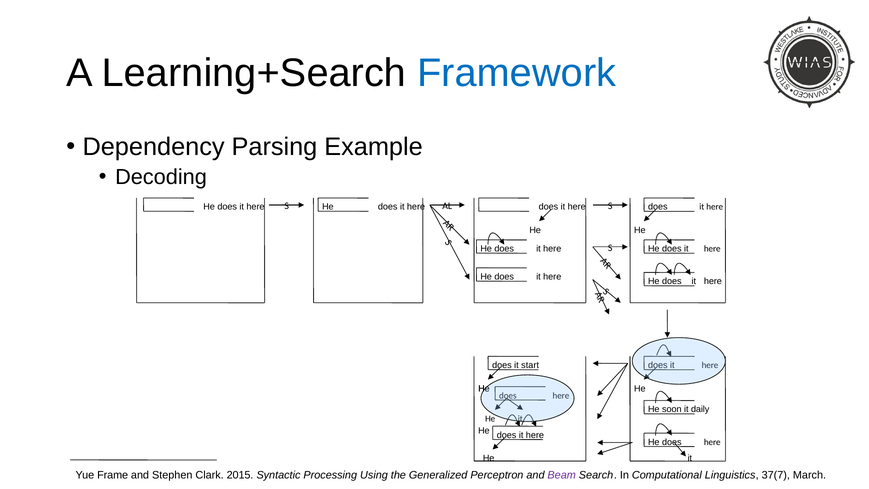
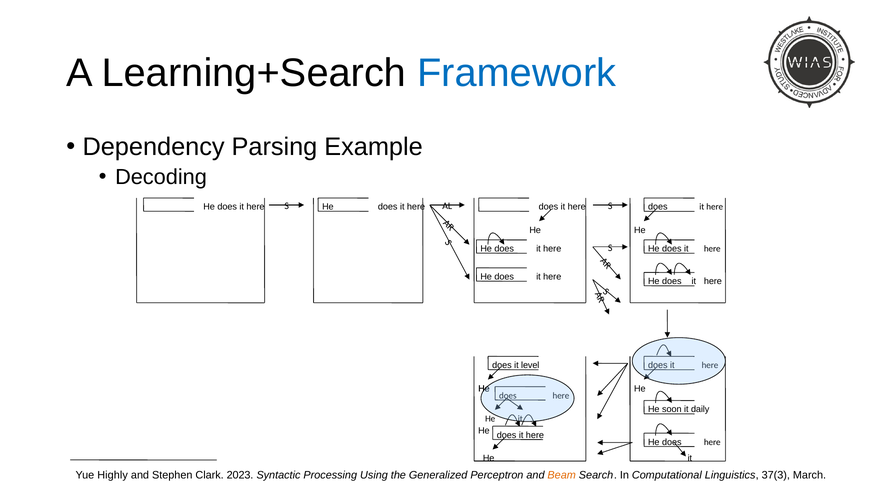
start: start -> level (530, 365)
Frame: Frame -> Highly (113, 475)
2015: 2015 -> 2023 (240, 475)
Beam colour: purple -> orange (562, 475)
37(7: 37(7 -> 37(3 (776, 475)
